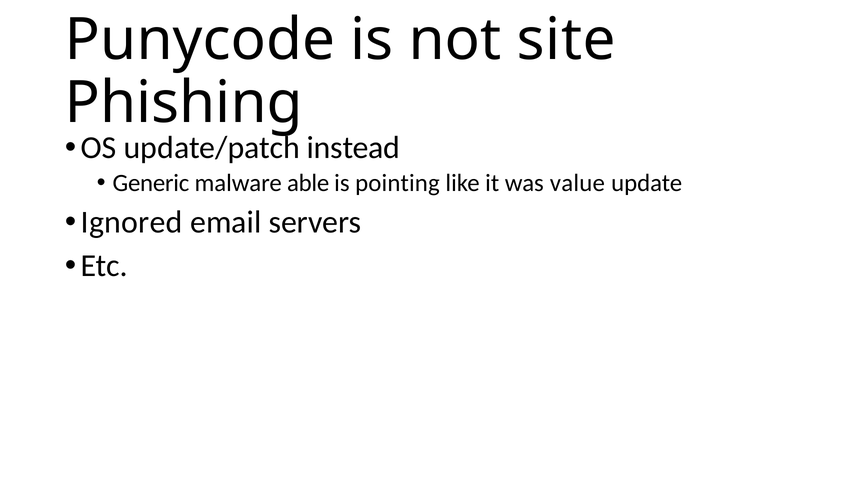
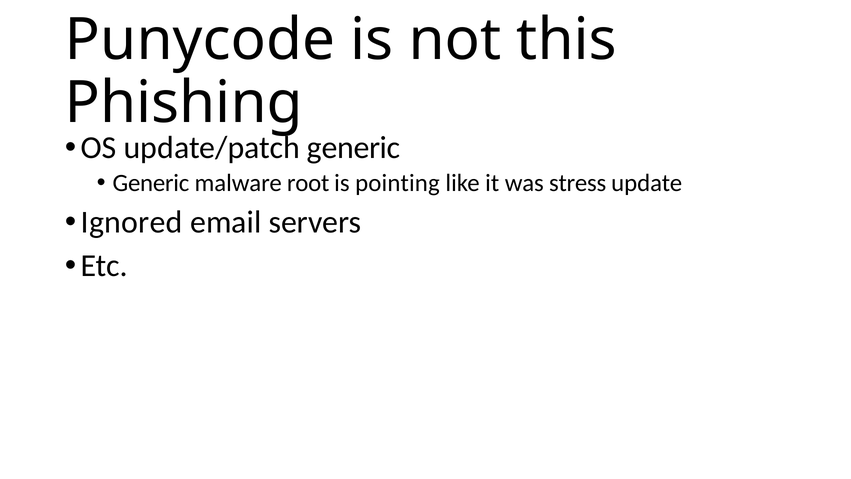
site: site -> this (567, 40)
update/patch instead: instead -> generic (354, 148)
able: able -> root (308, 183)
value: value -> stress (578, 183)
